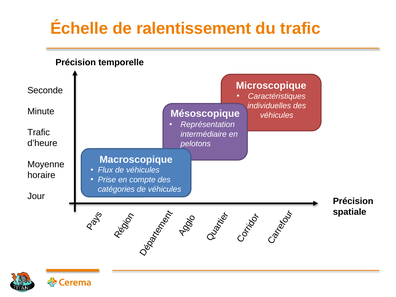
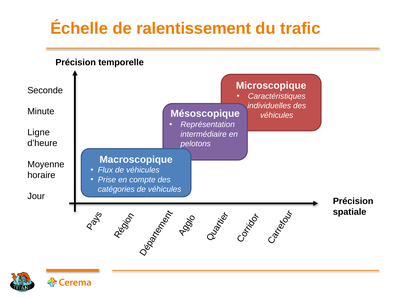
Trafic: Trafic -> Ligne (39, 132)
